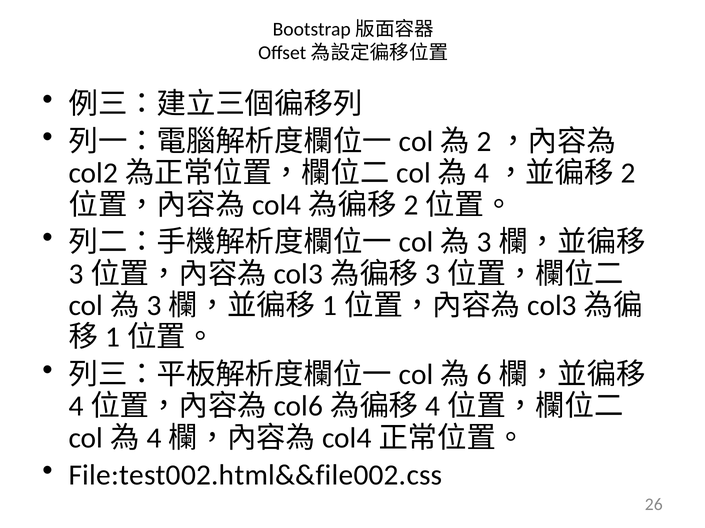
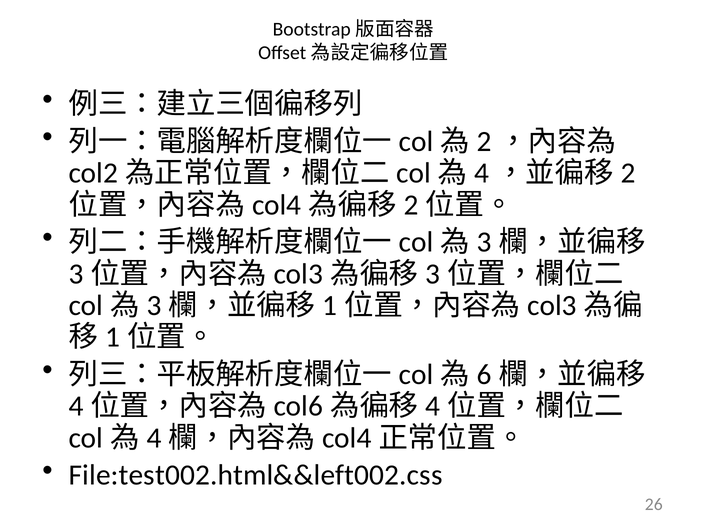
File:test002.html&&file002.css: File:test002.html&&file002.css -> File:test002.html&&left002.css (256, 476)
